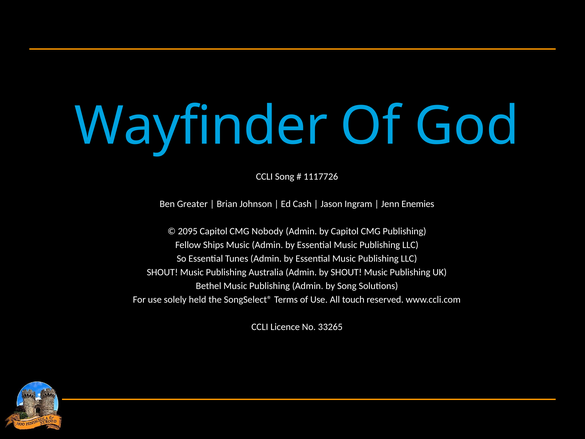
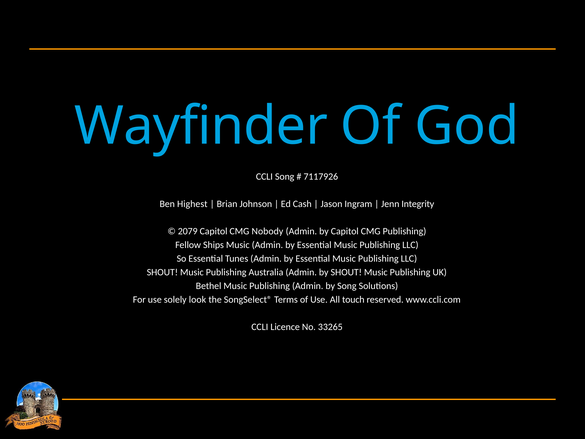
1117726: 1117726 -> 7117926 (321, 177)
Greater: Greater -> Highest (192, 204)
Enemies: Enemies -> Integrity (418, 204)
2095: 2095 -> 2079 (188, 231)
held: held -> look (198, 299)
